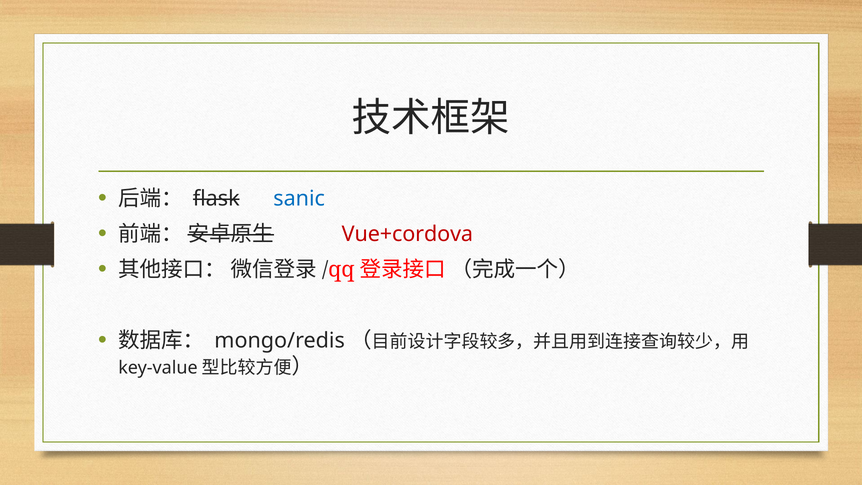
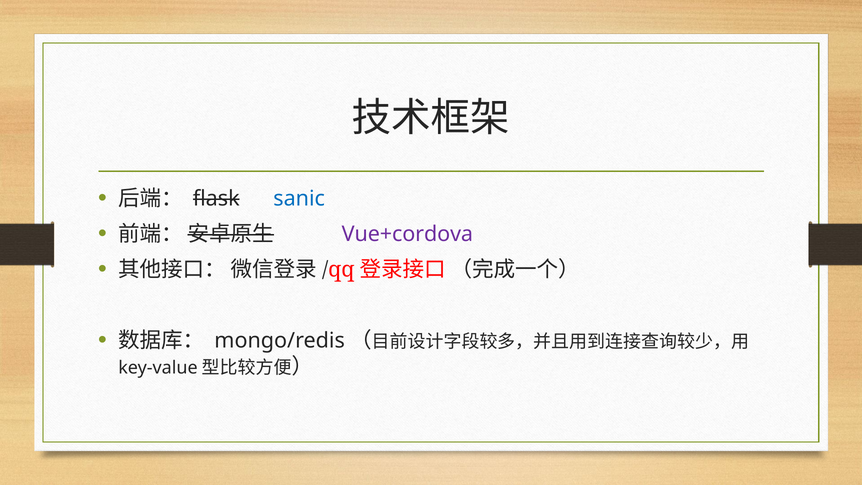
Vue+cordova colour: red -> purple (407, 234)
